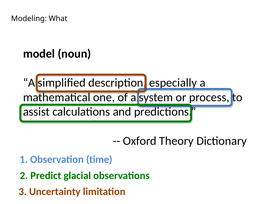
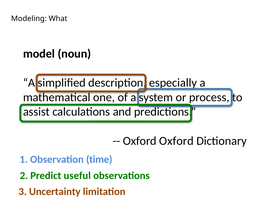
Oxford Theory: Theory -> Oxford (176, 141)
glacial: glacial -> useful (77, 176)
